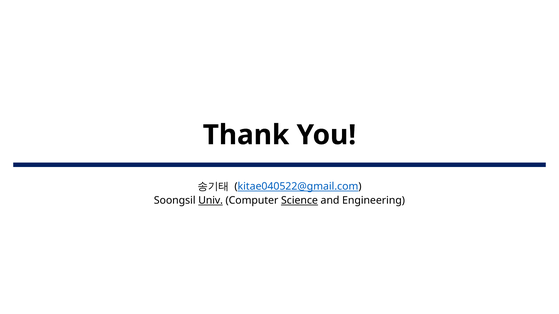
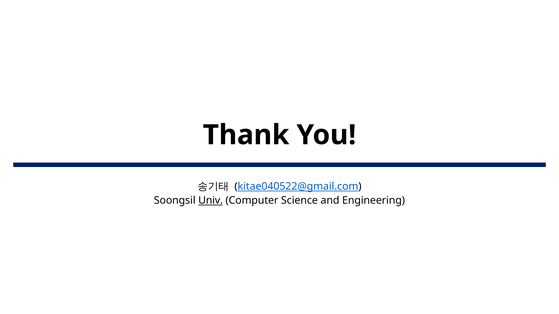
Science underline: present -> none (299, 201)
